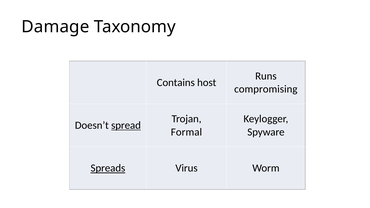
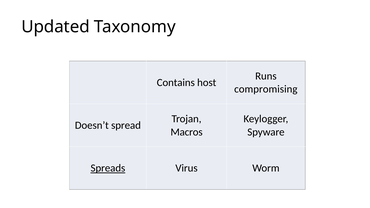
Damage: Damage -> Updated (55, 27)
spread underline: present -> none (126, 125)
Formal: Formal -> Macros (187, 132)
